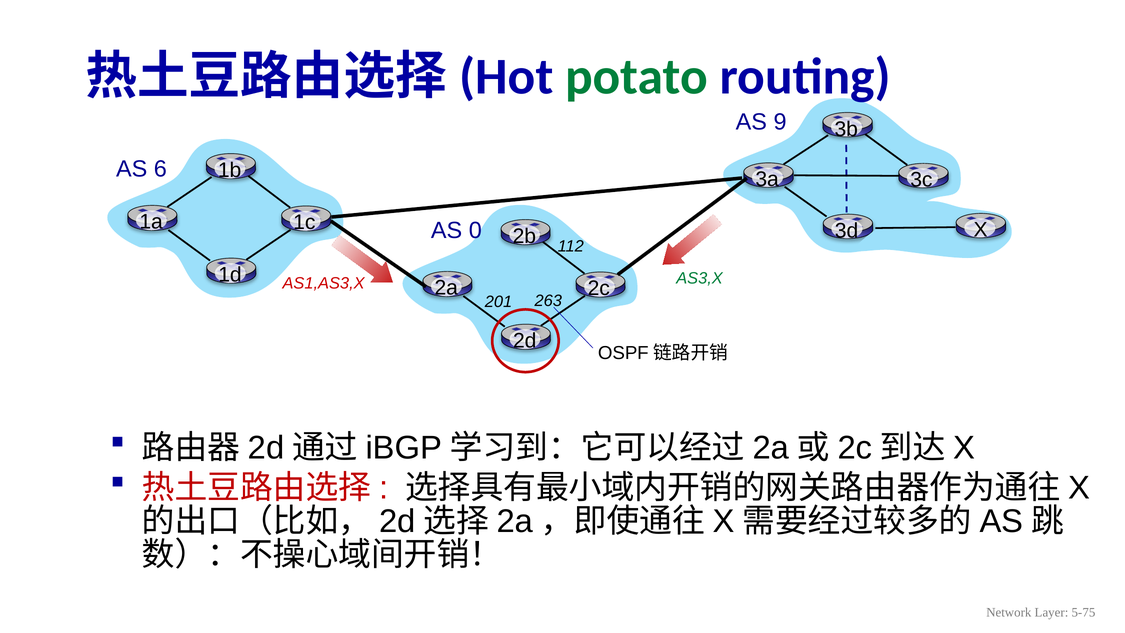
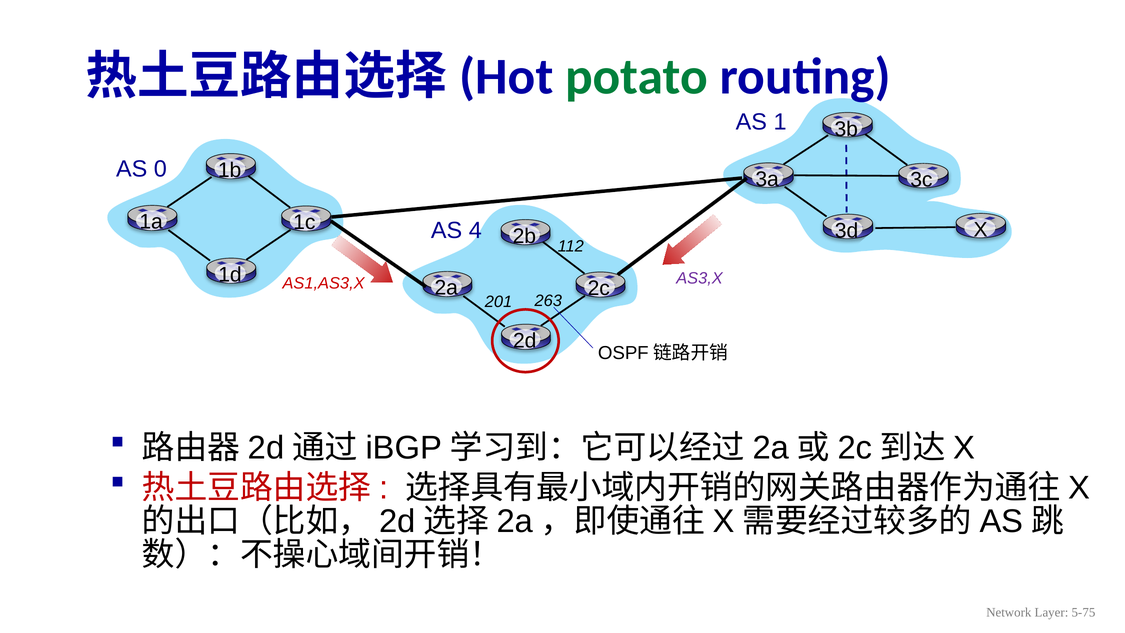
9: 9 -> 1 (780, 122)
6: 6 -> 0 (160, 169)
0: 0 -> 4 (475, 230)
AS3,X colour: green -> purple (700, 278)
